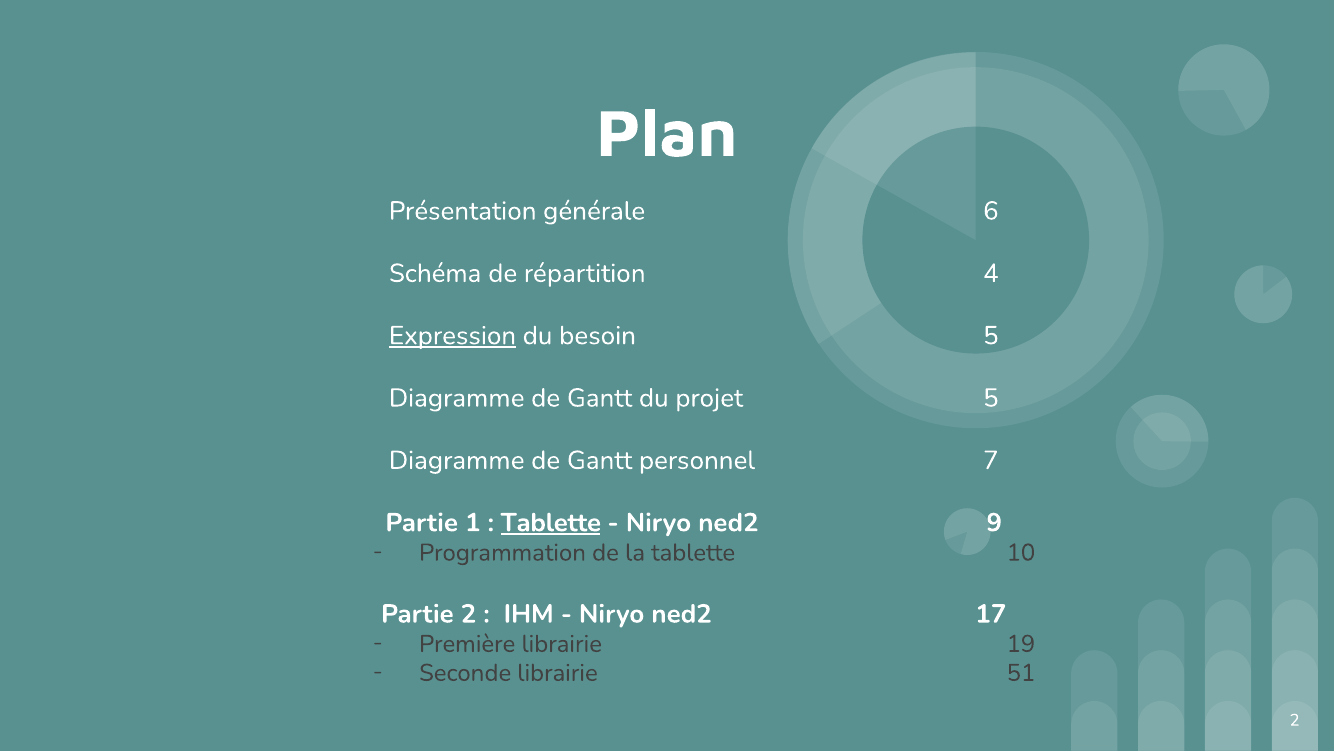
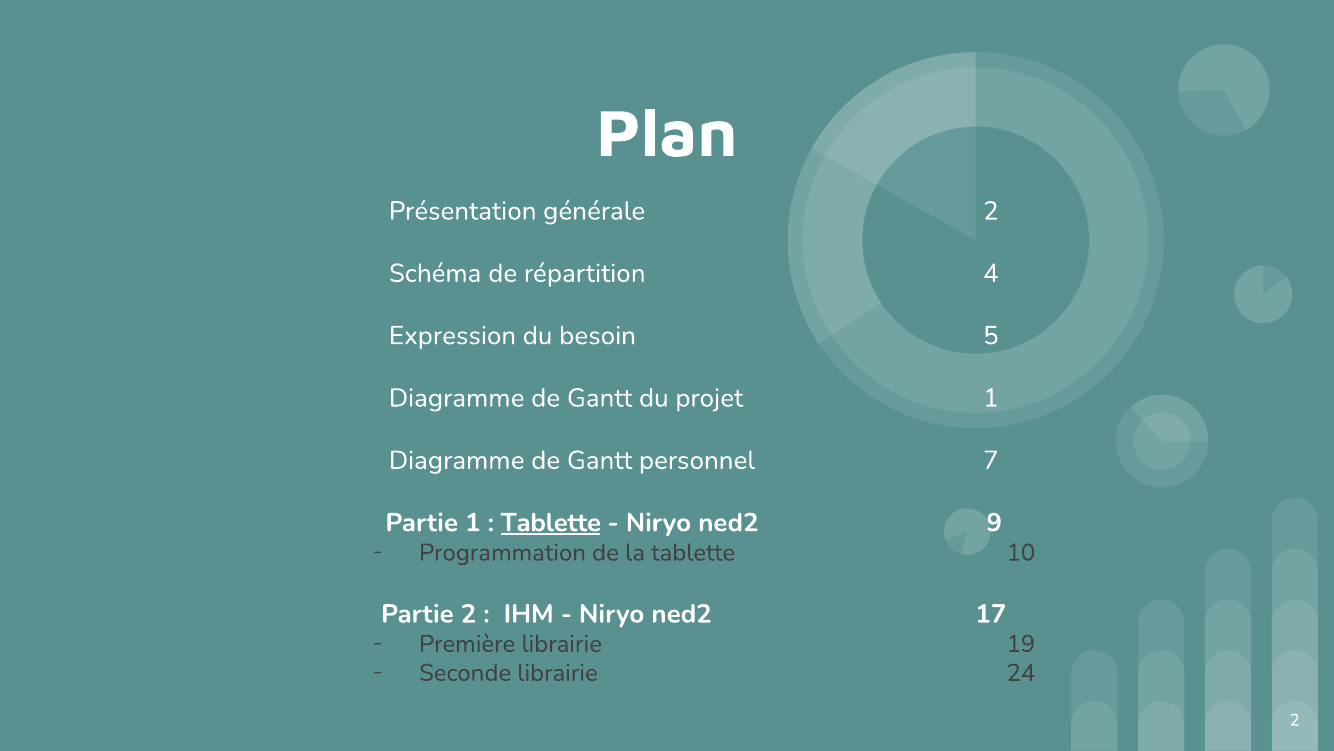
générale 6: 6 -> 2 (991, 211)
Expression underline: present -> none (453, 335)
projet 5: 5 -> 1 (991, 398)
51: 51 -> 24 (1021, 672)
